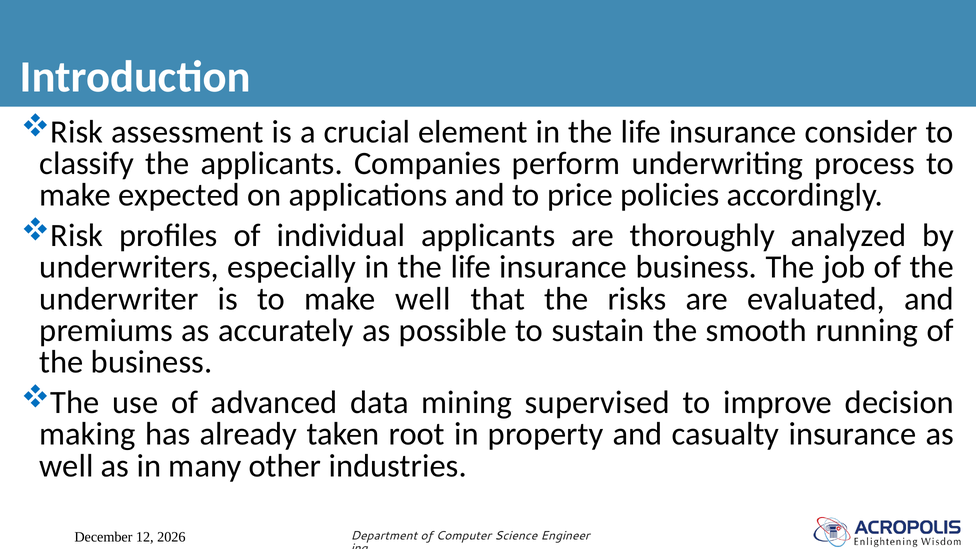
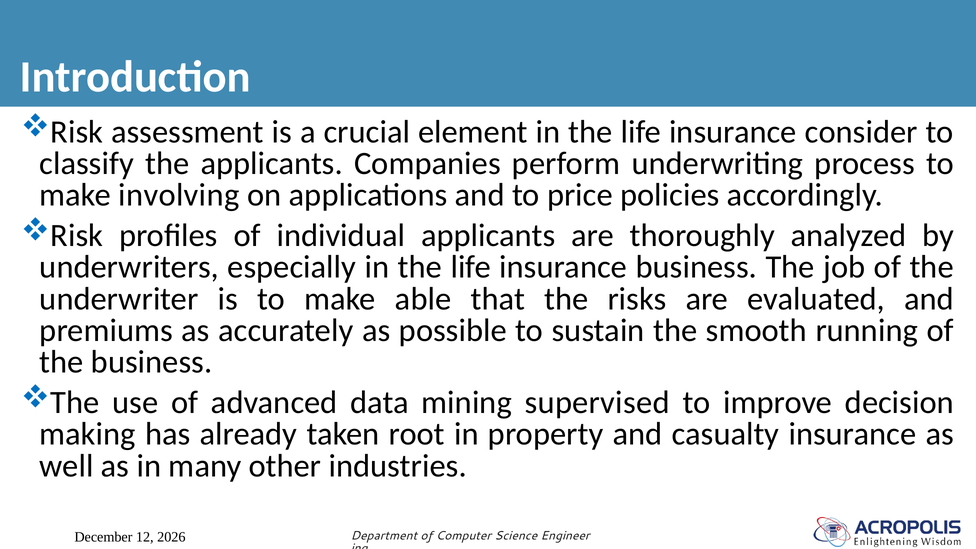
expected: expected -> involving (179, 195)
make well: well -> able (423, 299)
